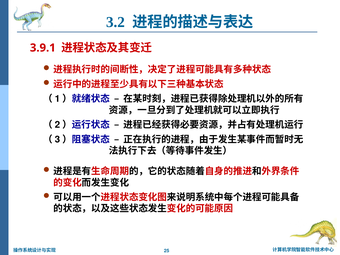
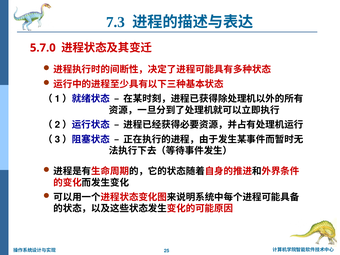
3.2: 3.2 -> 7.3 (116, 22)
3.9.1: 3.9.1 -> 5.7.0 (43, 48)
